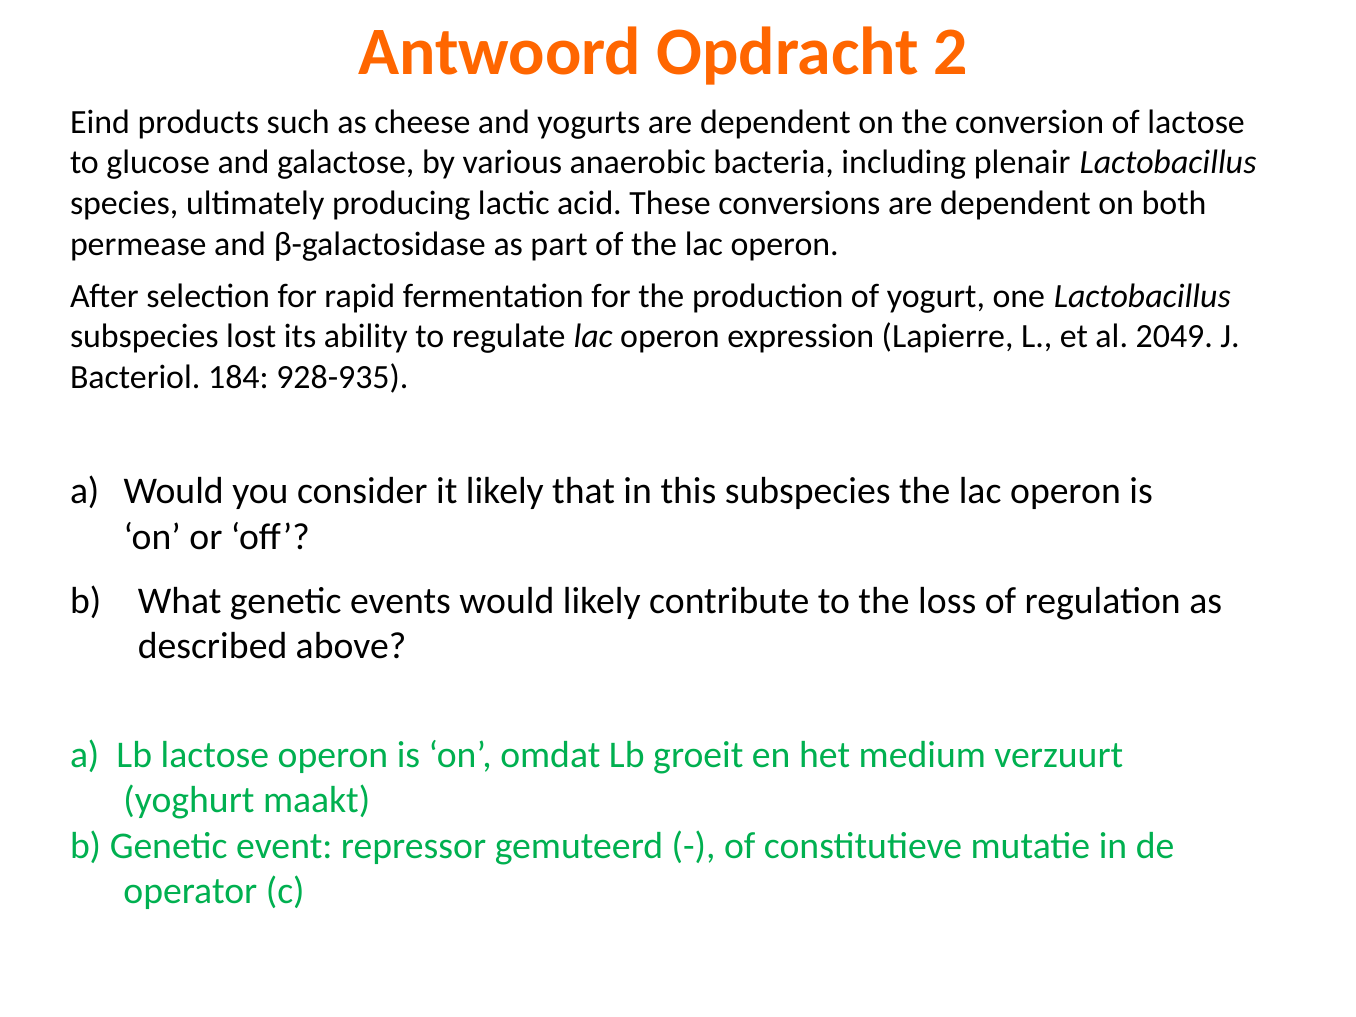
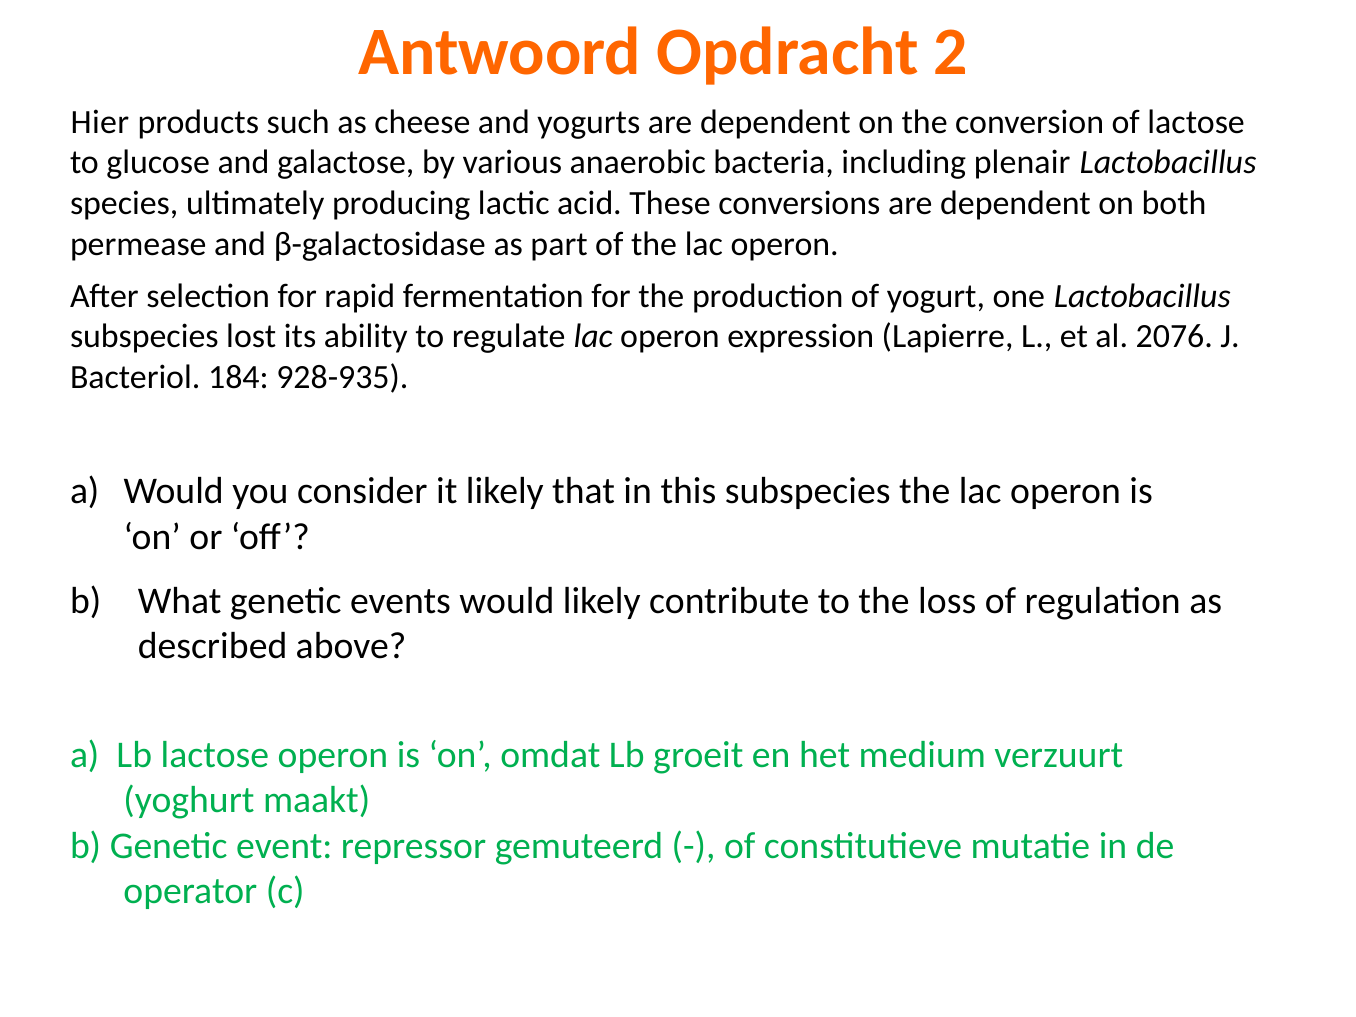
Eind: Eind -> Hier (100, 122)
2049: 2049 -> 2076 (1174, 337)
